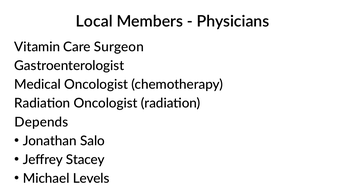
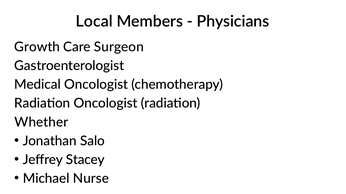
Vitamin: Vitamin -> Growth (37, 47)
Depends: Depends -> Whether (41, 123)
Levels: Levels -> Nurse (91, 179)
